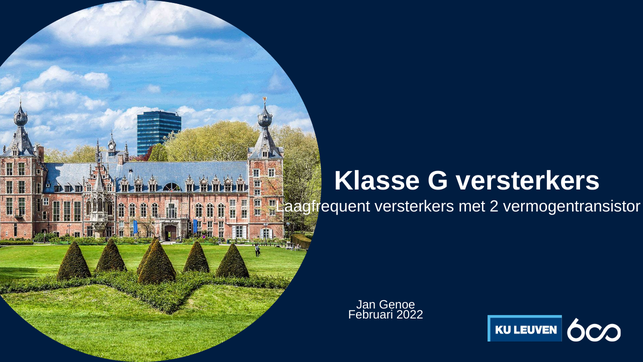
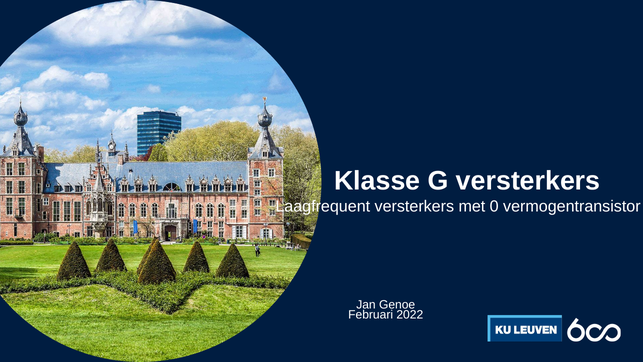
2: 2 -> 0 (494, 206)
